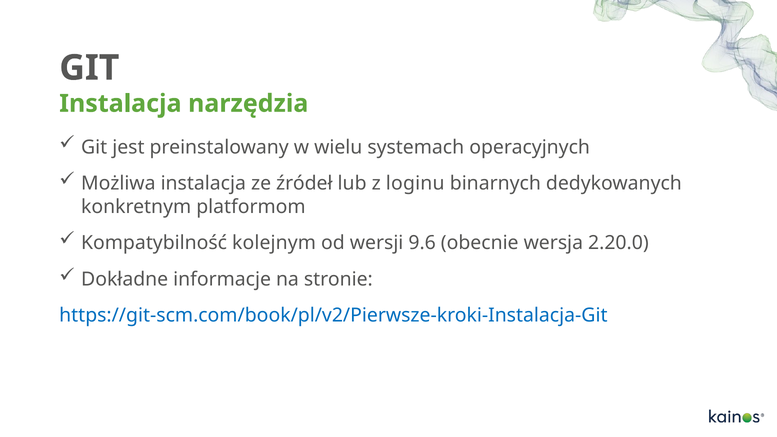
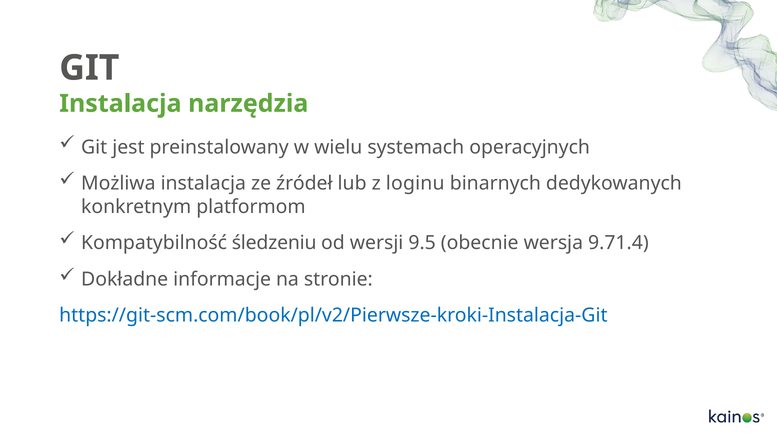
kolejnym: kolejnym -> śledzeniu (274, 243)
9.6: 9.6 -> 9.5 (422, 243)
2.20.0: 2.20.0 -> 9.71.4 (618, 243)
